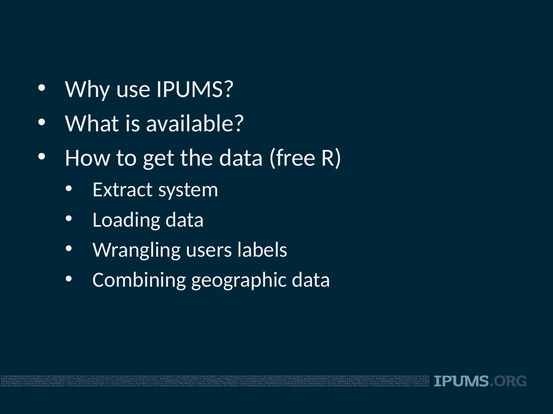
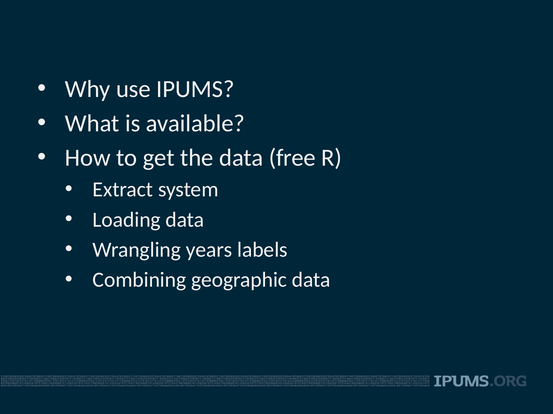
users: users -> years (209, 250)
